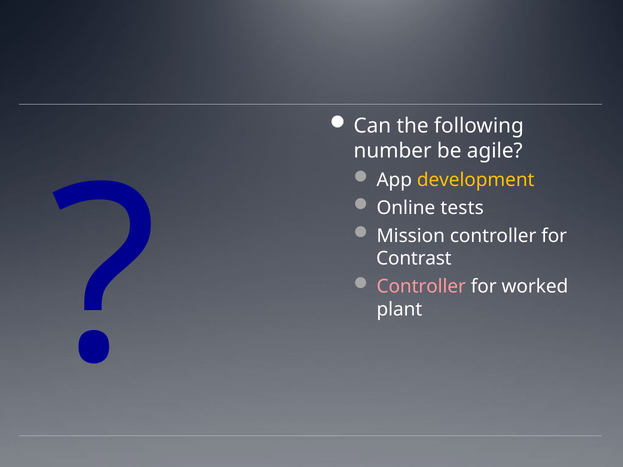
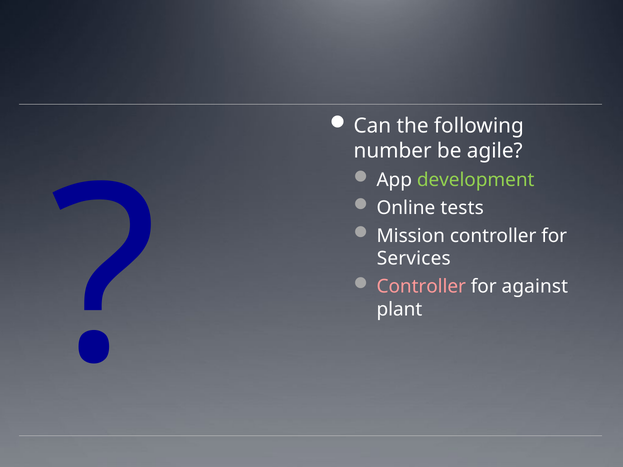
development colour: yellow -> light green (476, 180)
Contrast: Contrast -> Services (414, 259)
worked: worked -> against (535, 287)
